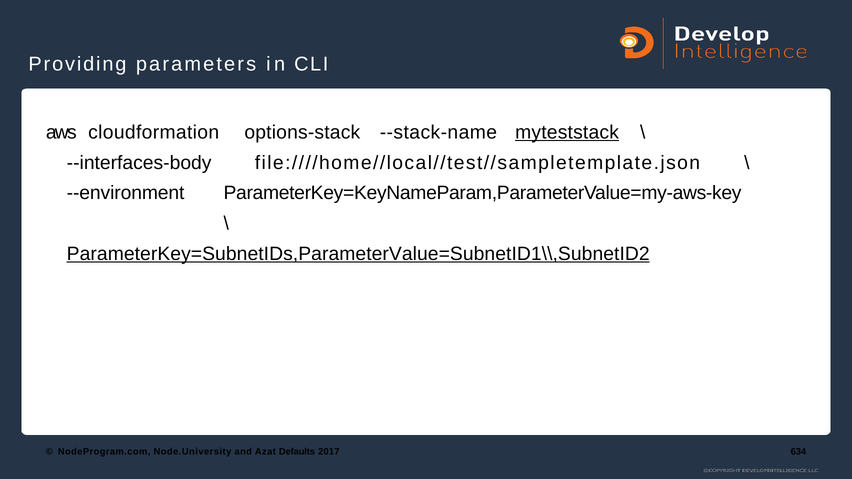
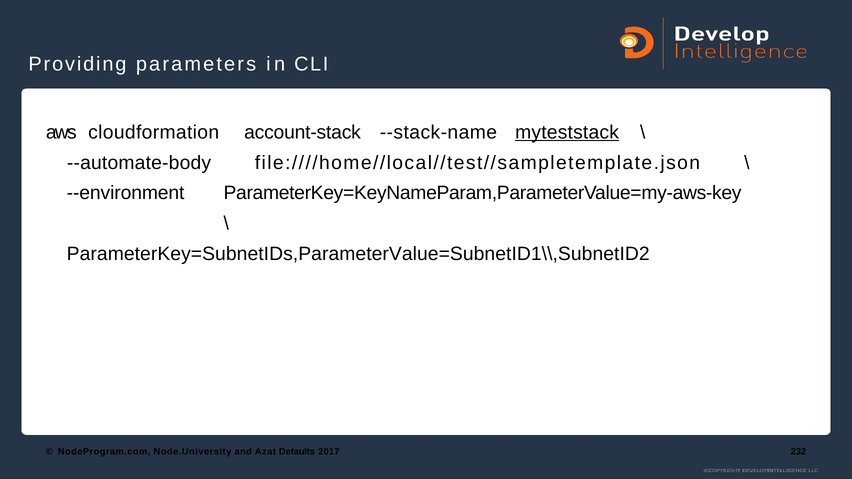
options-stack: options-stack -> account-stack (303, 132)
--interfaces-body: --interfaces-body -> --automate-body (139, 163)
ParameterKey=SubnetIDs,ParameterValue=SubnetID1\\,SubnetID2 underline: present -> none (358, 254)
634: 634 -> 232 (798, 452)
